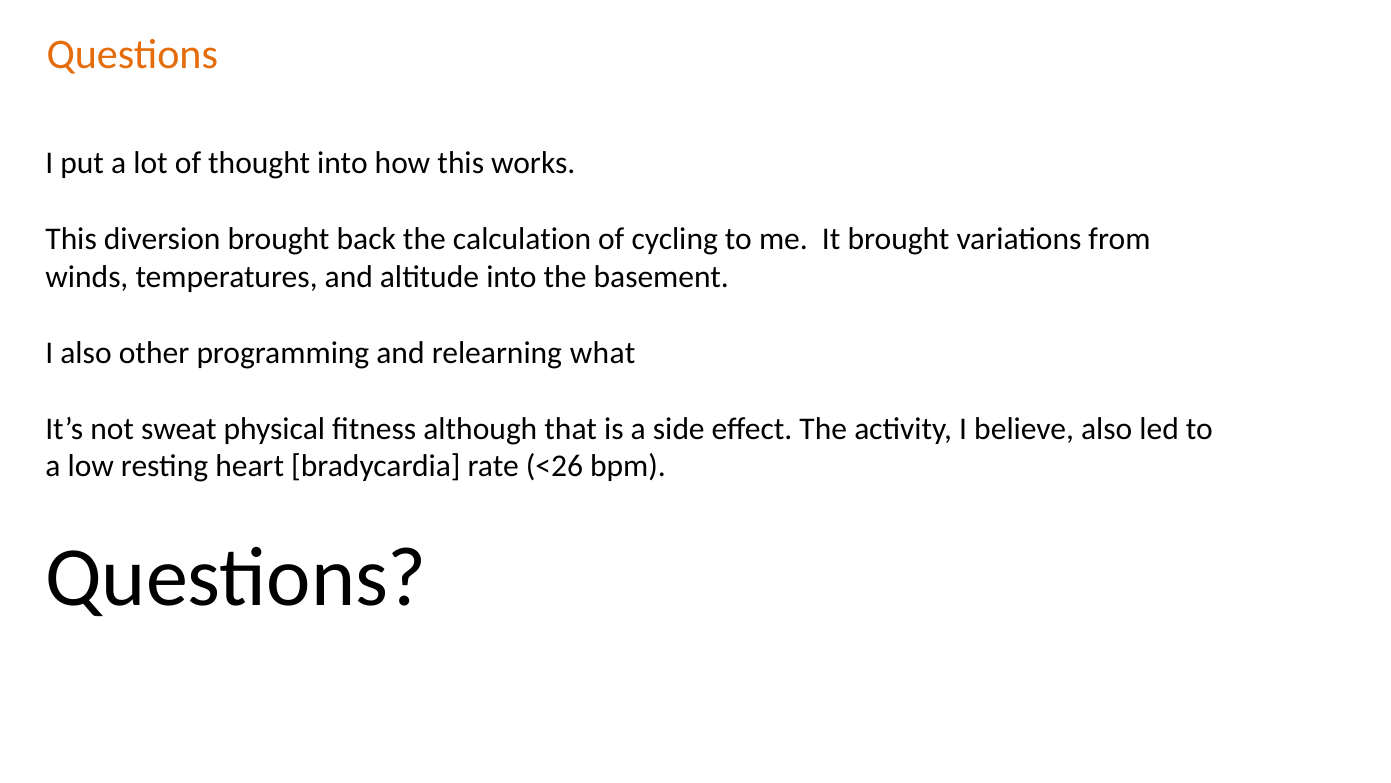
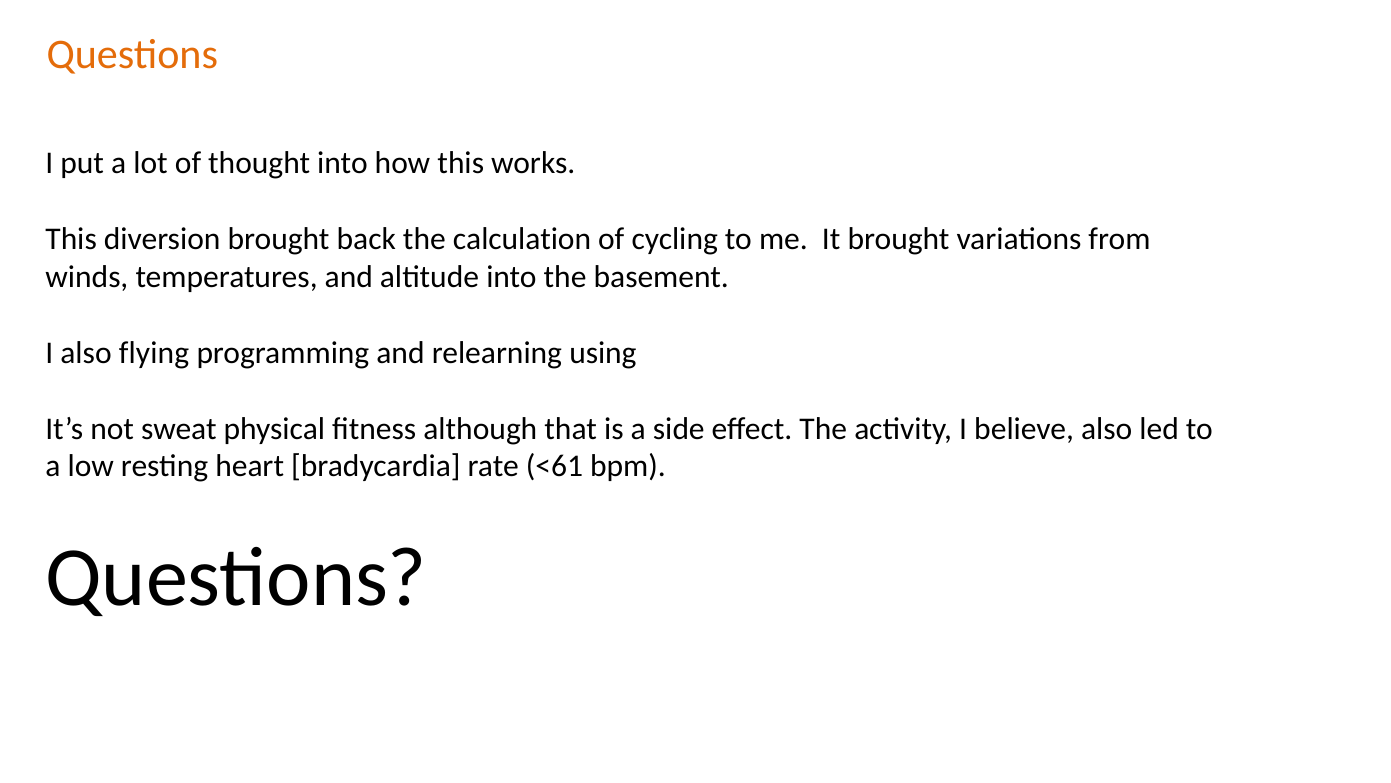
other: other -> flying (154, 353)
what: what -> using (603, 353)
<26: <26 -> <61 (554, 466)
